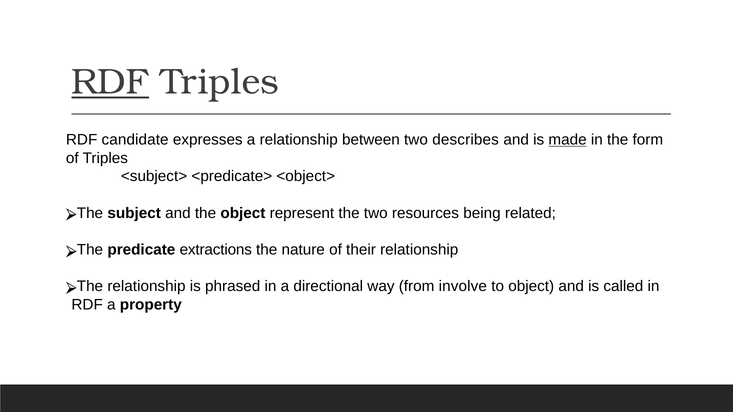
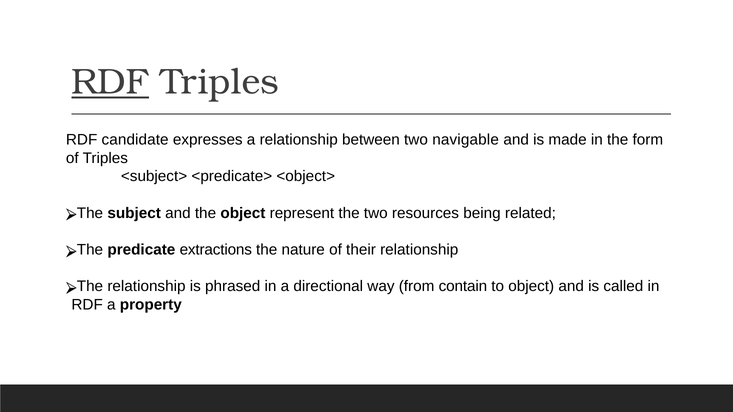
describes: describes -> navigable (466, 140)
made underline: present -> none (568, 140)
involve: involve -> contain (463, 287)
